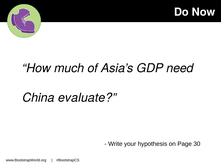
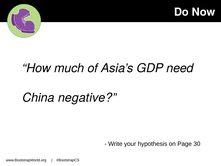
evaluate: evaluate -> negative (85, 97)
